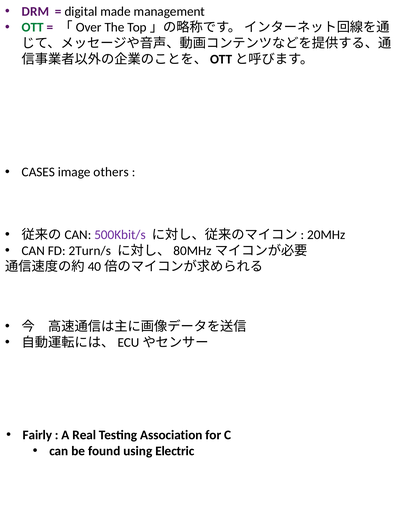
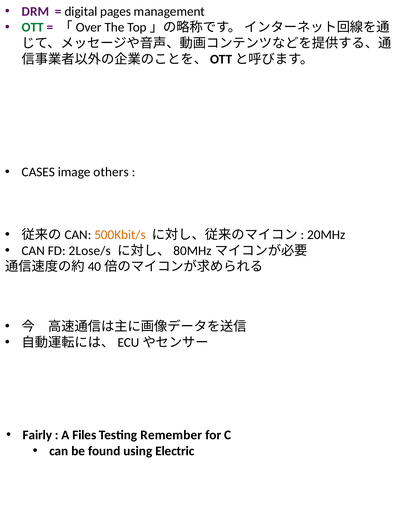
made: made -> pages (116, 11)
500Kbit/s colour: purple -> orange (120, 234)
2Turn/s: 2Turn/s -> 2Lose/s (90, 250)
Real: Real -> Files (84, 435)
Association: Association -> Remember (171, 435)
